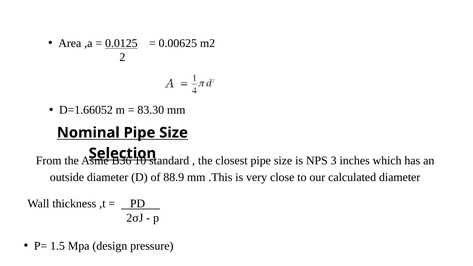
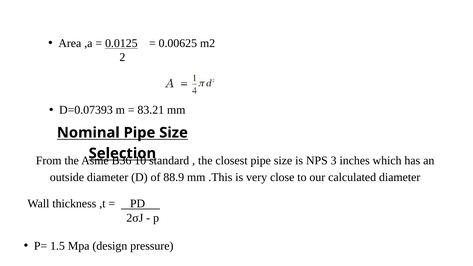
D=1.66052: D=1.66052 -> D=0.07393 (86, 110)
83.30: 83.30 -> 83.21 (151, 110)
